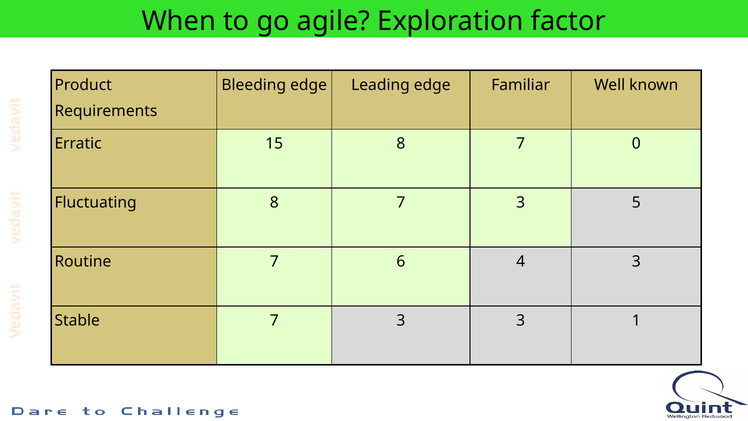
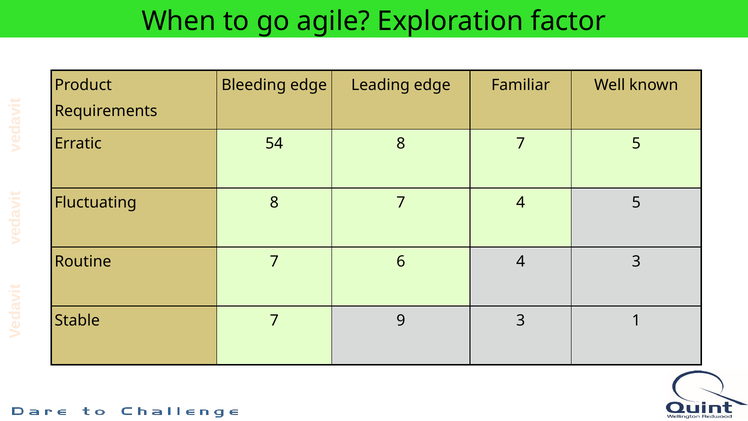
15: 15 -> 54 (274, 144)
7 0: 0 -> 5 (636, 144)
3: 3 -> 4 (521, 203)
Stable 7 3: 3 -> 9 (401, 320)
